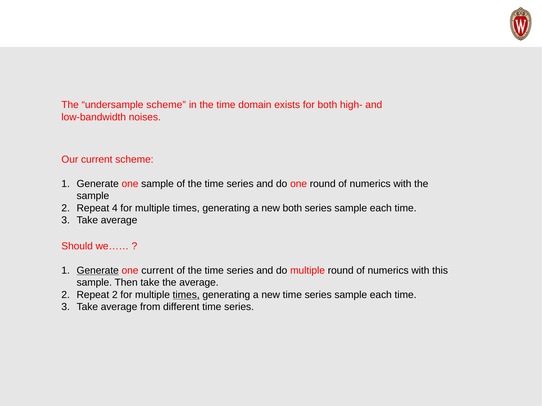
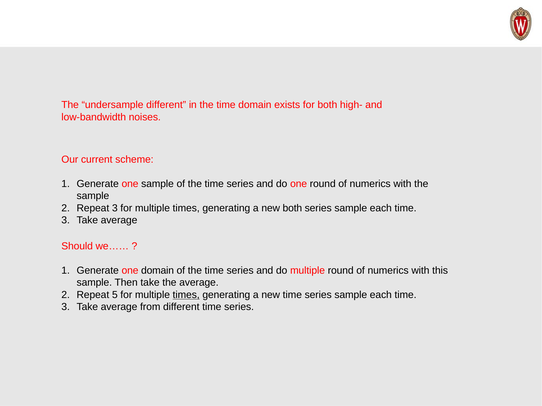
undersample scheme: scheme -> different (166, 105)
Repeat 4: 4 -> 3 (115, 208)
Generate underline: present -> none (98, 271)
one current: current -> domain (158, 271)
Repeat 2: 2 -> 5 (115, 295)
